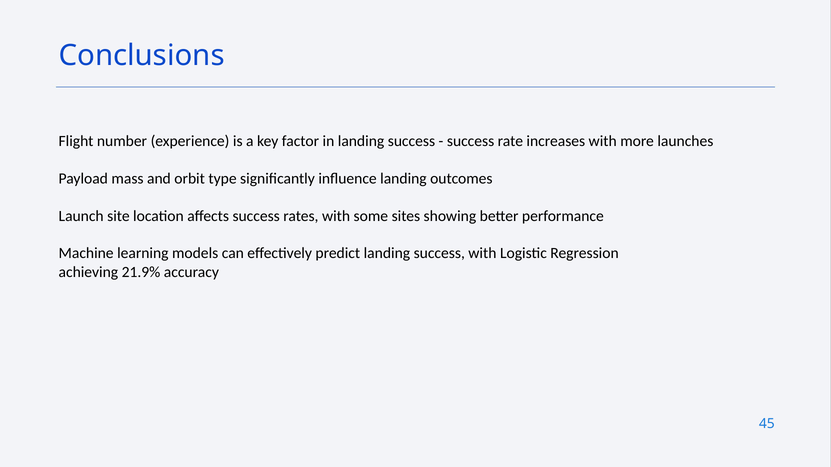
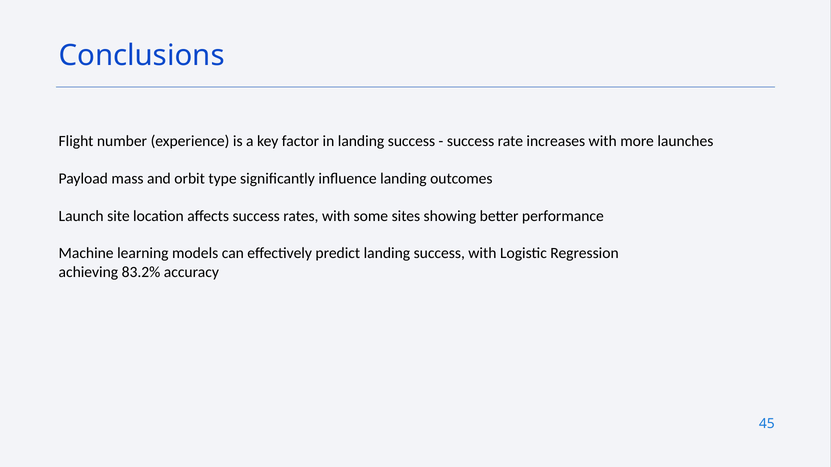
21.9%: 21.9% -> 83.2% (141, 272)
